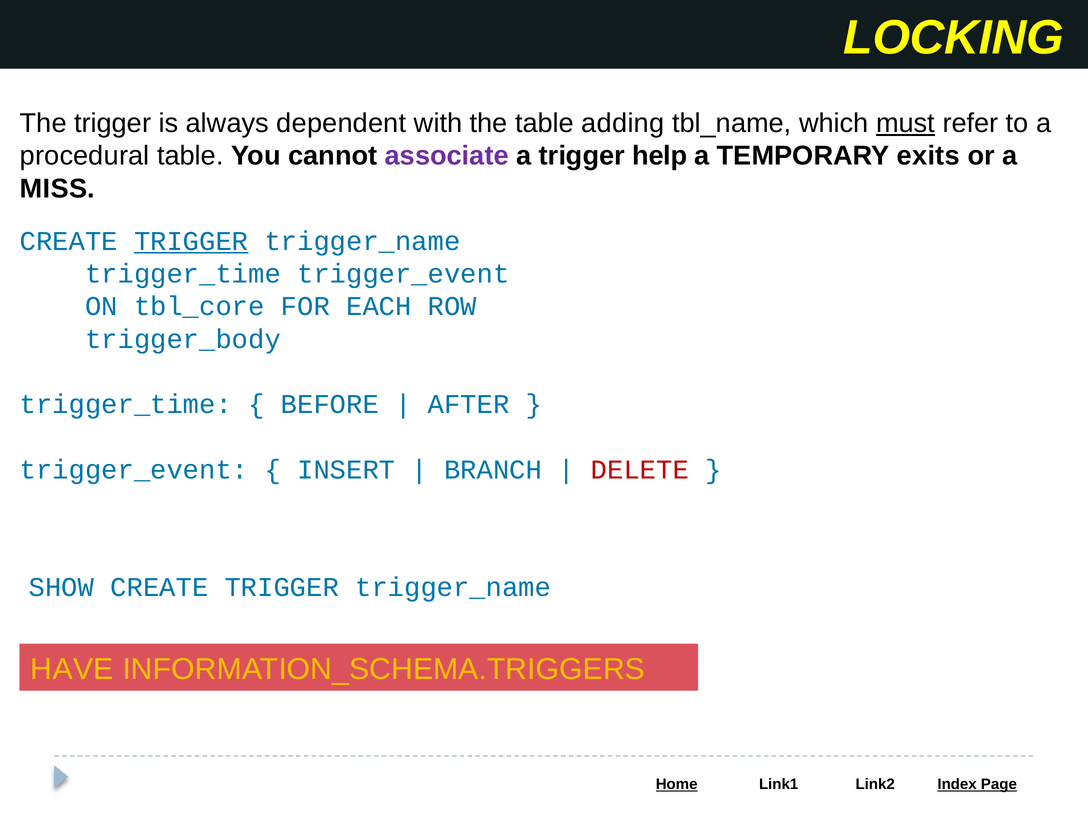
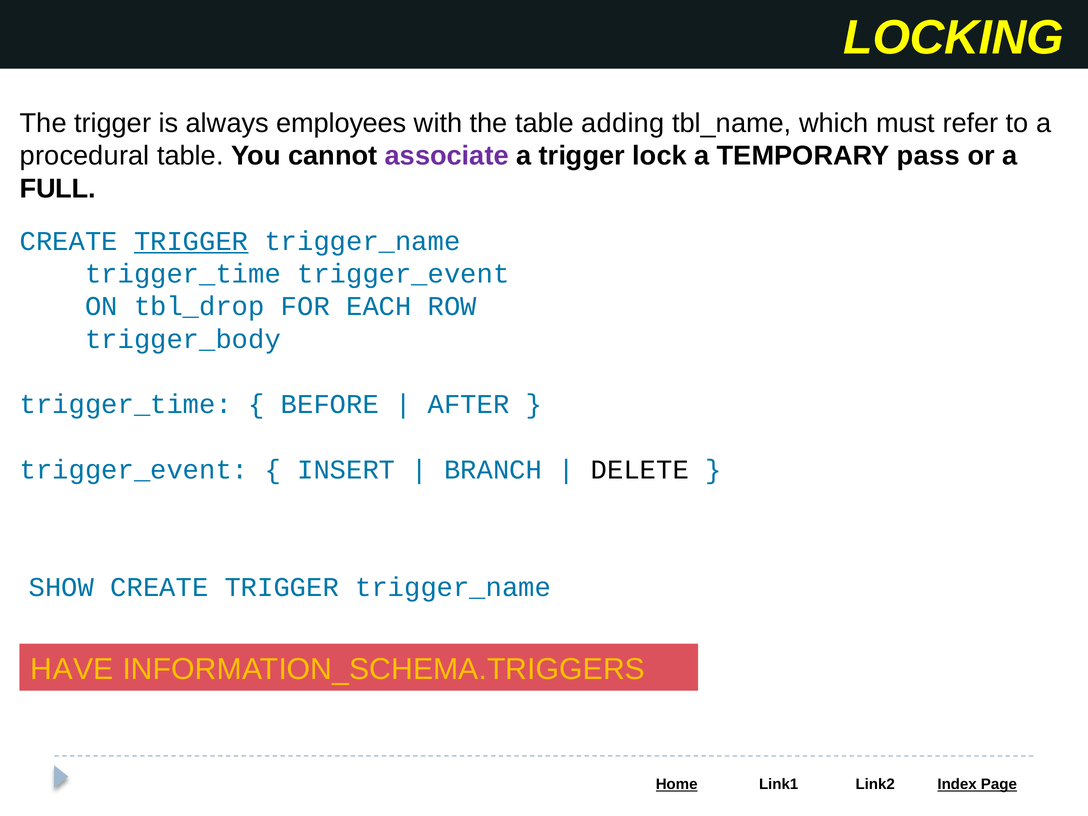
dependent: dependent -> employees (341, 123)
must underline: present -> none (905, 123)
help: help -> lock (660, 156)
exits: exits -> pass (928, 156)
MISS: MISS -> FULL (58, 189)
tbl_core: tbl_core -> tbl_drop (199, 306)
DELETE colour: red -> black (640, 470)
